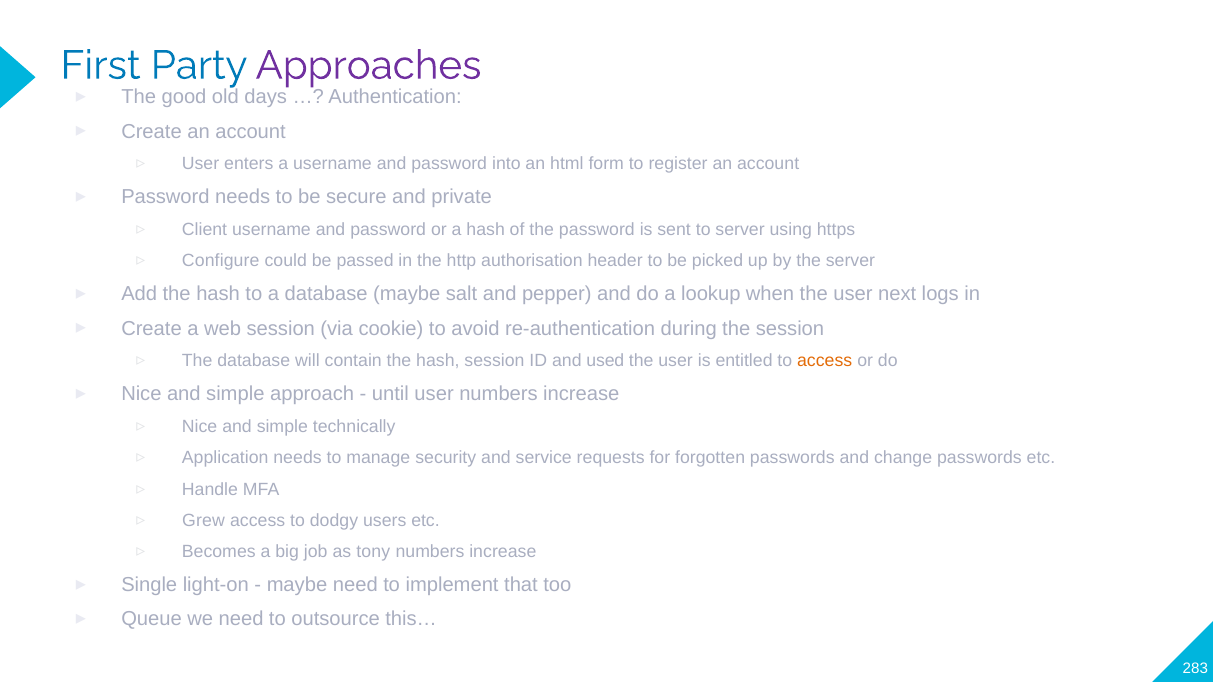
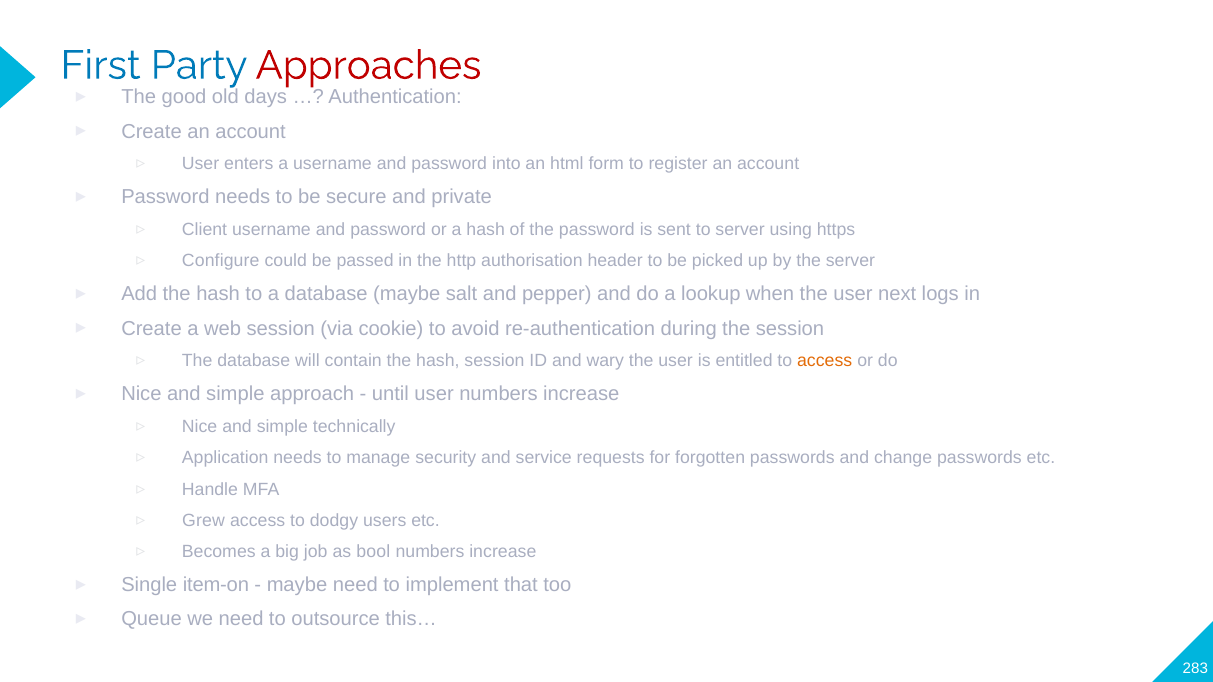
Approaches colour: purple -> red (369, 65)
used: used -> wary (605, 361)
tony: tony -> bool (373, 552)
light-on: light-on -> item-on (216, 585)
